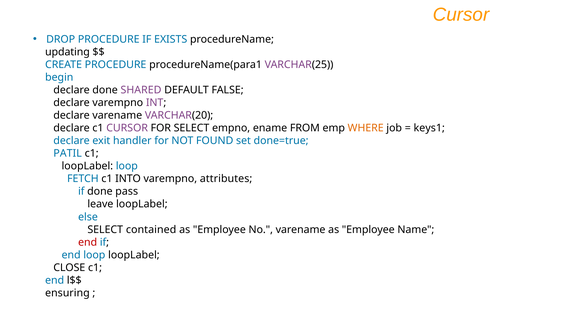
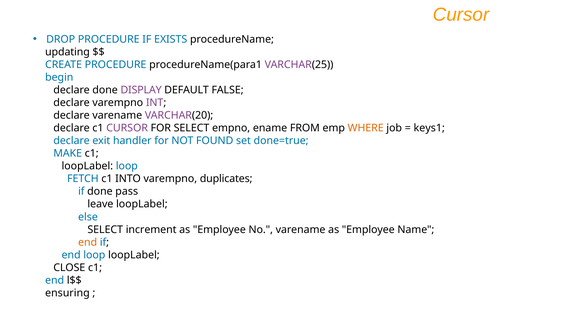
SHARED: SHARED -> DISPLAY (141, 90)
PATIL: PATIL -> MAKE (68, 154)
attributes: attributes -> duplicates (226, 179)
contained: contained -> increment (151, 230)
end colour: red -> orange (88, 242)
